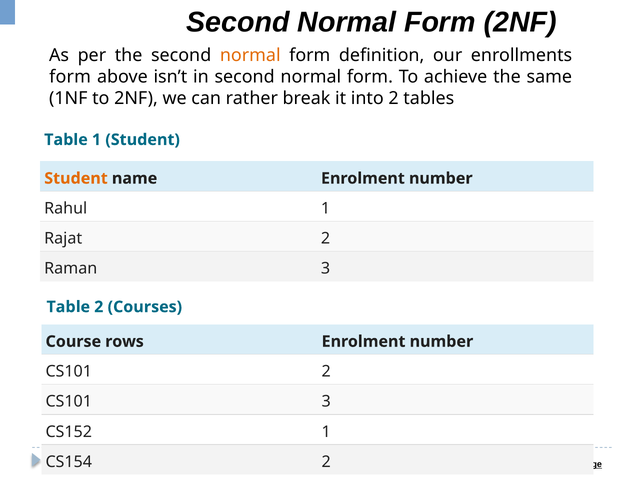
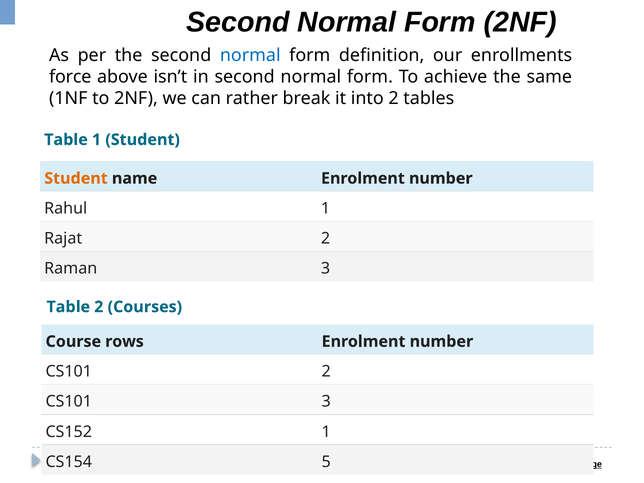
normal colour: orange -> blue (250, 55)
form: form -> force (70, 77)
CS154 2: 2 -> 5 (326, 462)
